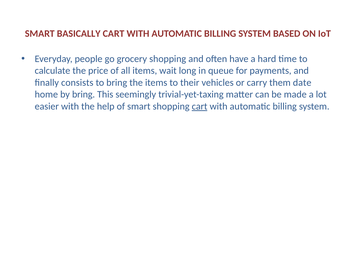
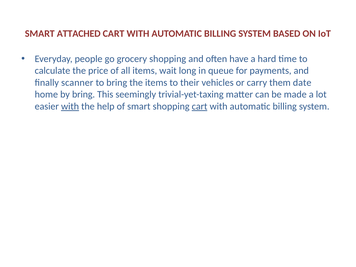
BASICALLY: BASICALLY -> ATTACHED (79, 34)
consists: consists -> scanner (77, 83)
with underline: none -> present (70, 106)
